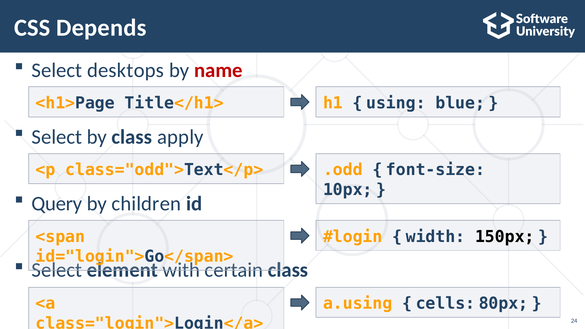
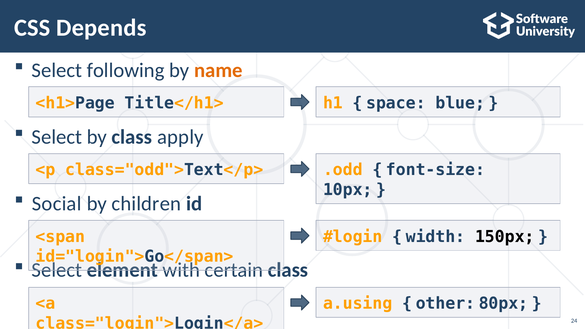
desktops: desktops -> following (126, 70)
name colour: red -> orange (218, 70)
using: using -> space (396, 103)
Query: Query -> Social (57, 204)
cells: cells -> other (445, 304)
